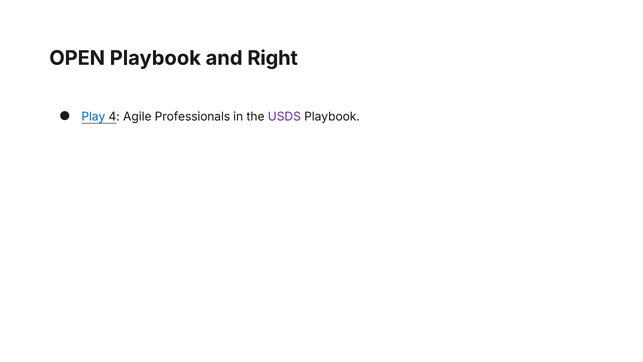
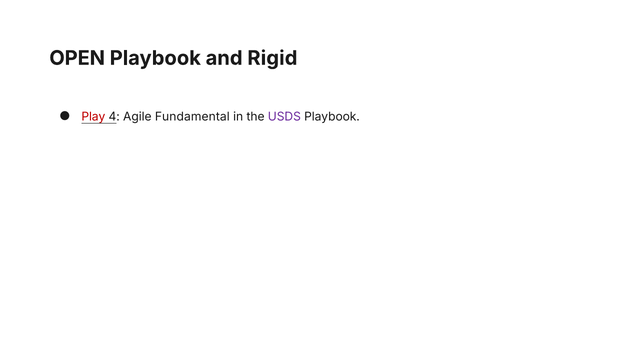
Right: Right -> Rigid (272, 58)
Play colour: blue -> red (93, 117)
Professionals: Professionals -> Fundamental (192, 117)
